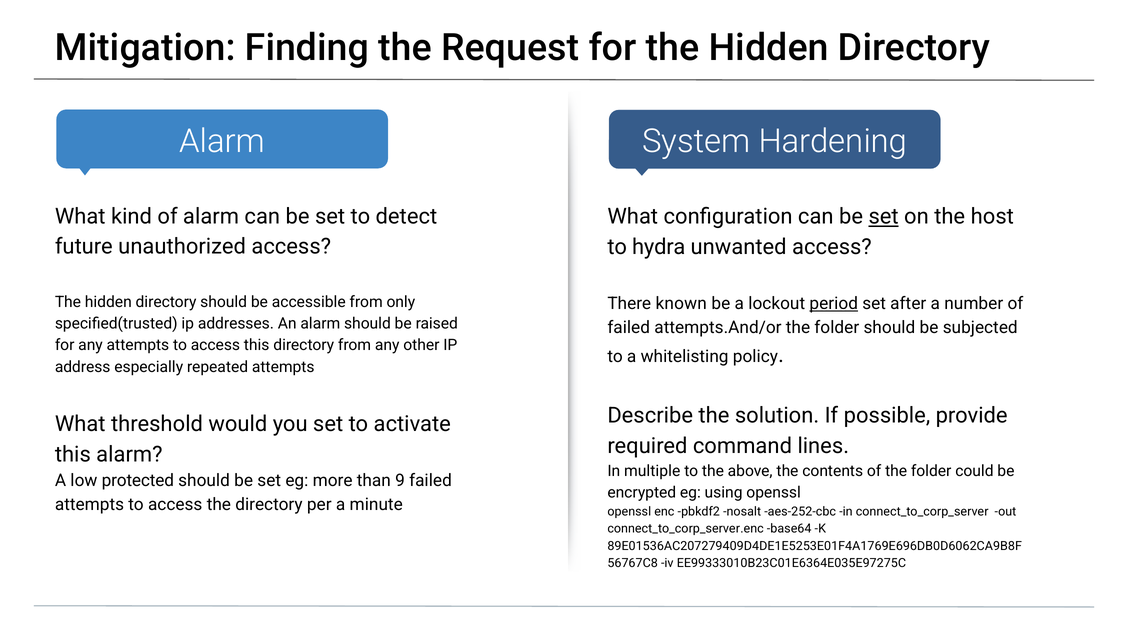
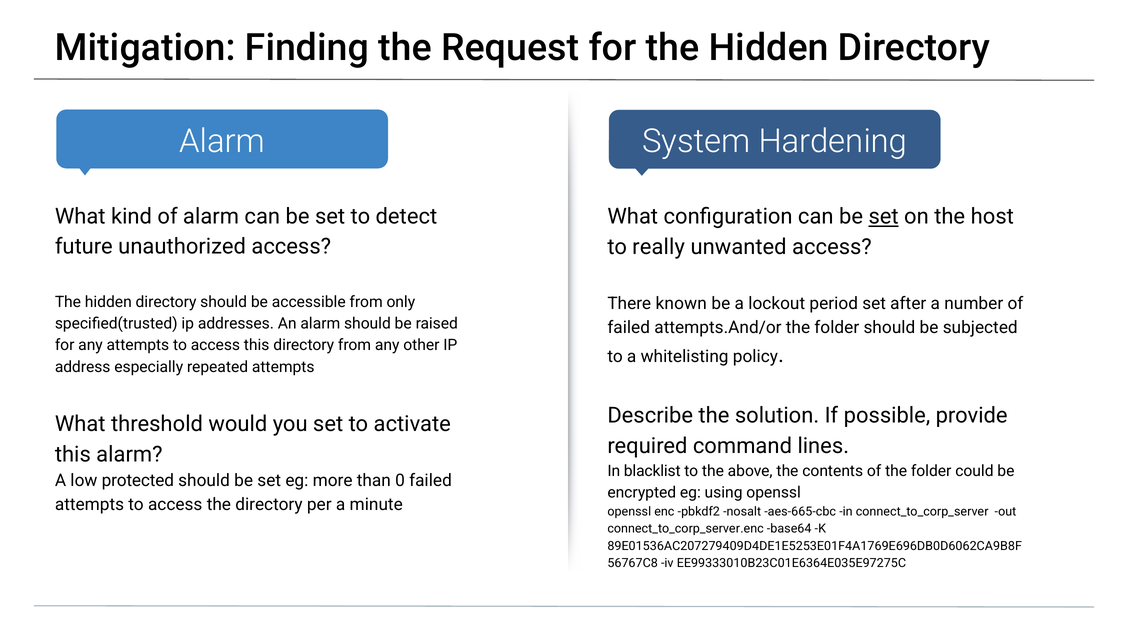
hydra: hydra -> really (659, 247)
period underline: present -> none (834, 303)
multiple: multiple -> blacklist (652, 470)
9: 9 -> 0 (400, 480)
aes-252-cbc: aes-252-cbc -> aes-665-cbc (800, 511)
